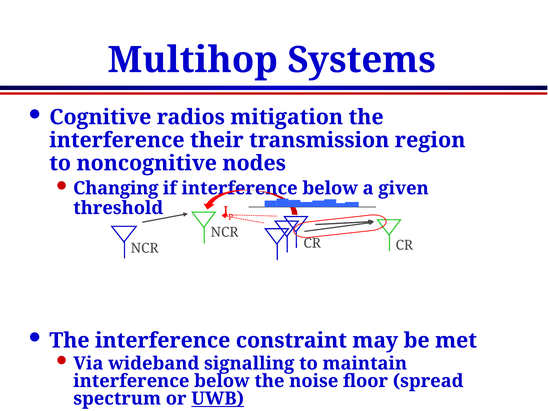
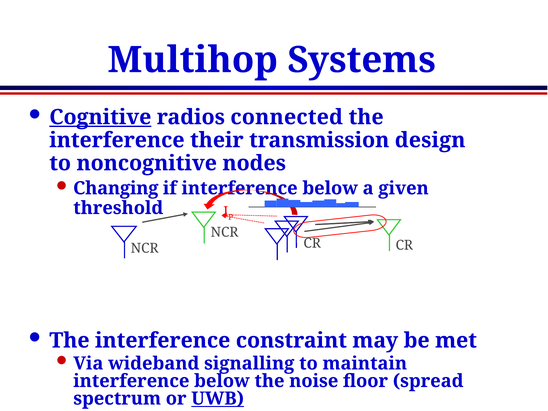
Cognitive underline: none -> present (100, 117)
mitigation: mitigation -> connected (287, 117)
region: region -> design (430, 140)
